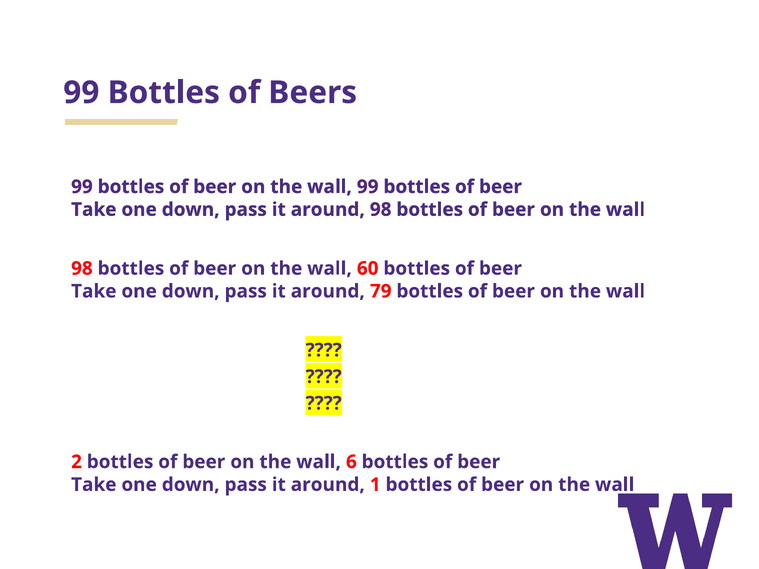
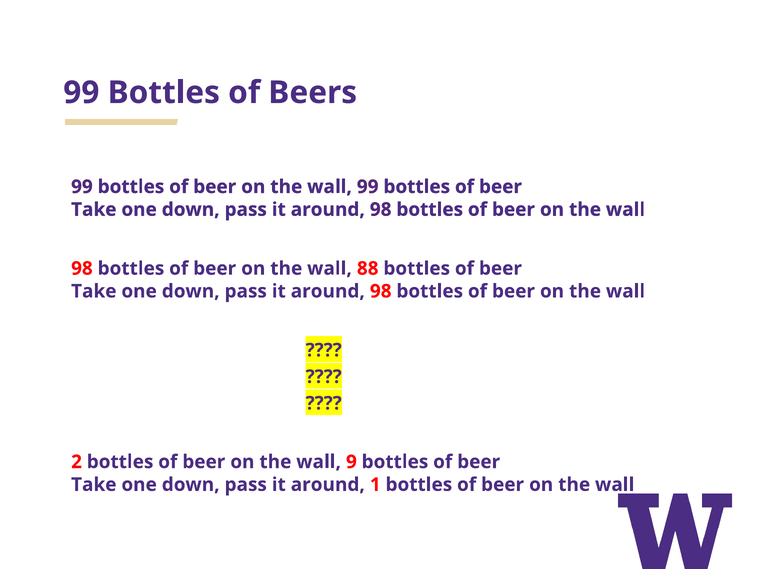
60: 60 -> 88 (368, 269)
79: 79 -> 98 (381, 291)
6: 6 -> 9 (351, 462)
